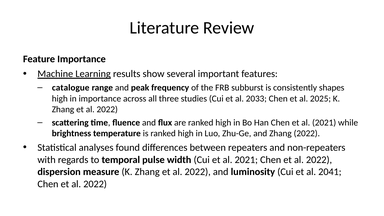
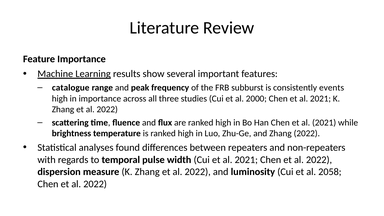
shapes: shapes -> events (332, 88)
2033: 2033 -> 2000 (256, 99)
2025: 2025 -> 2021 (320, 99)
2041: 2041 -> 2058 (330, 172)
